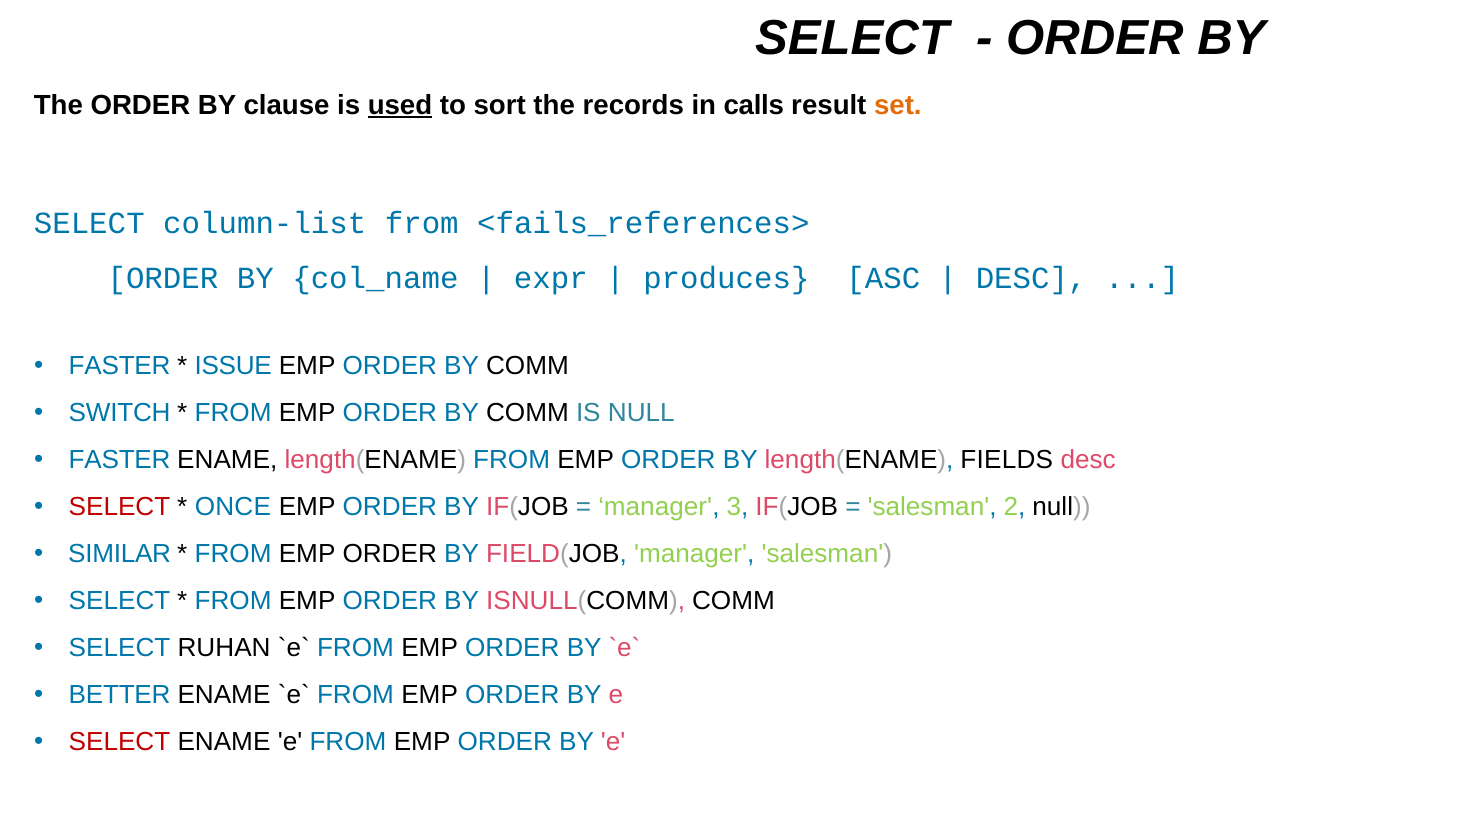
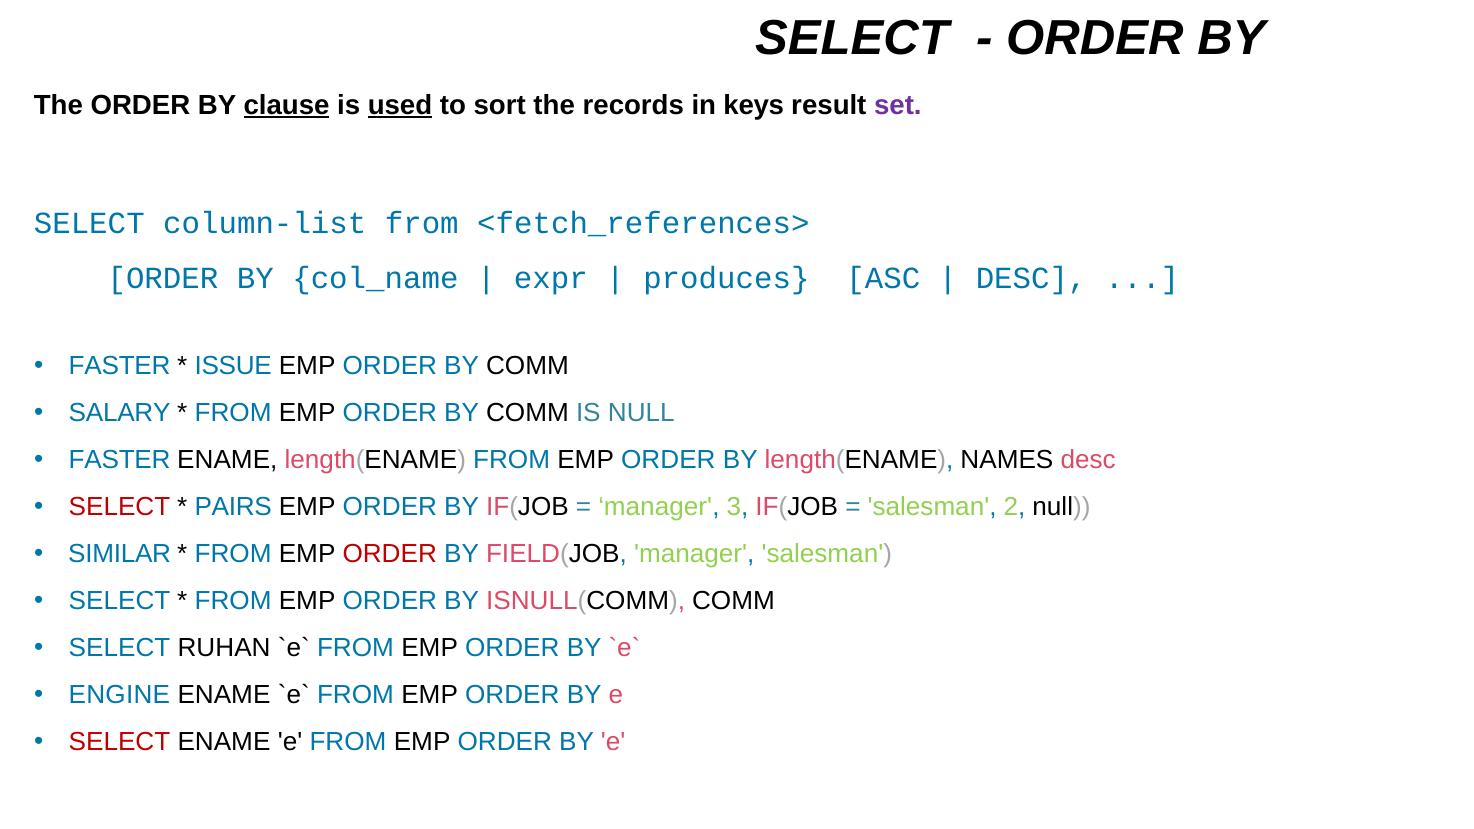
clause underline: none -> present (287, 105)
calls: calls -> keys (754, 105)
set colour: orange -> purple (898, 105)
<fails_references>: <fails_references> -> <fetch_references> (643, 223)
SWITCH: SWITCH -> SALARY (120, 413)
FIELDS: FIELDS -> NAMES (1007, 460)
ONCE: ONCE -> PAIRS (233, 507)
ORDER colour: black -> red (390, 554)
BETTER: BETTER -> ENGINE (119, 695)
